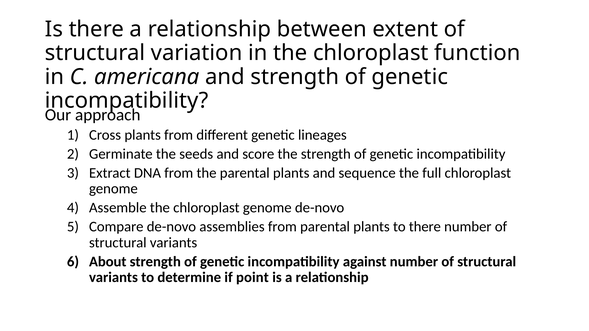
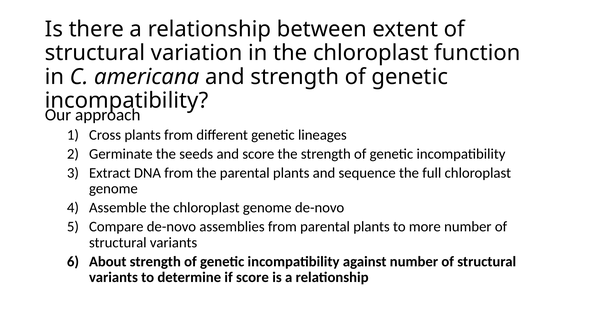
to there: there -> more (425, 227)
if point: point -> score (252, 278)
